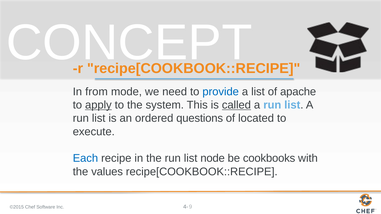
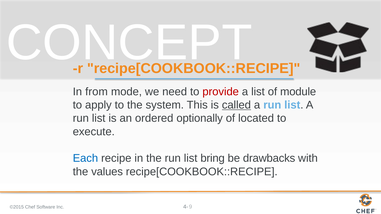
provide colour: blue -> red (221, 92)
apache: apache -> module (298, 92)
apply underline: present -> none (98, 105)
questions: questions -> optionally (200, 118)
node: node -> bring (213, 159)
cookbooks: cookbooks -> drawbacks (269, 159)
